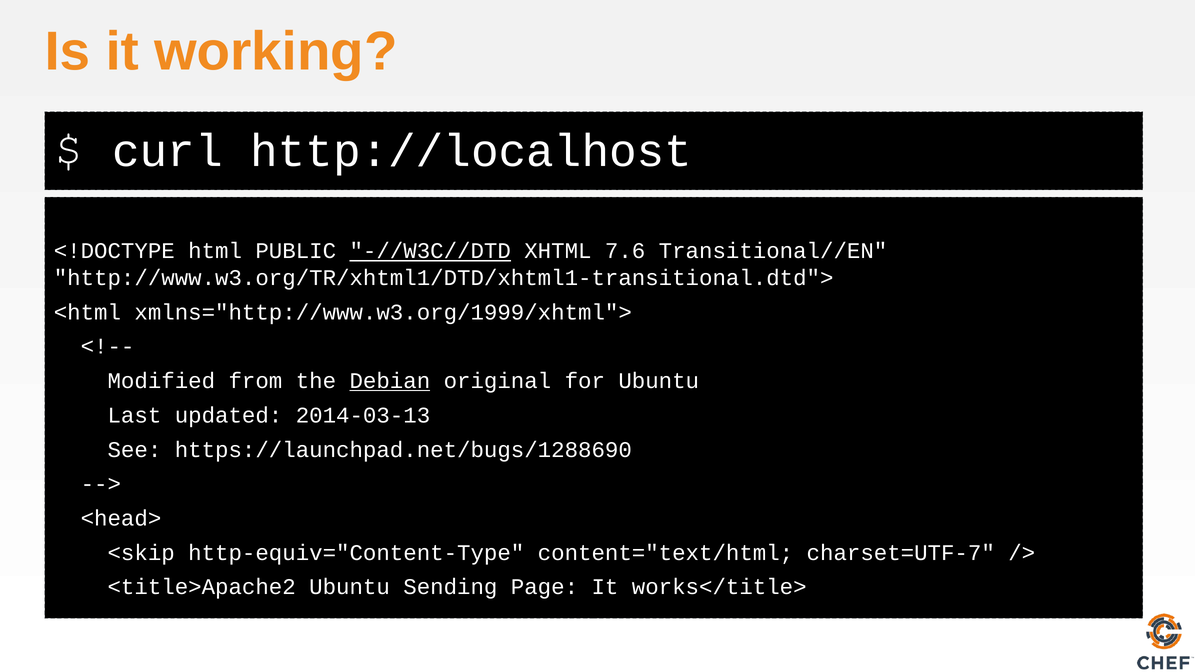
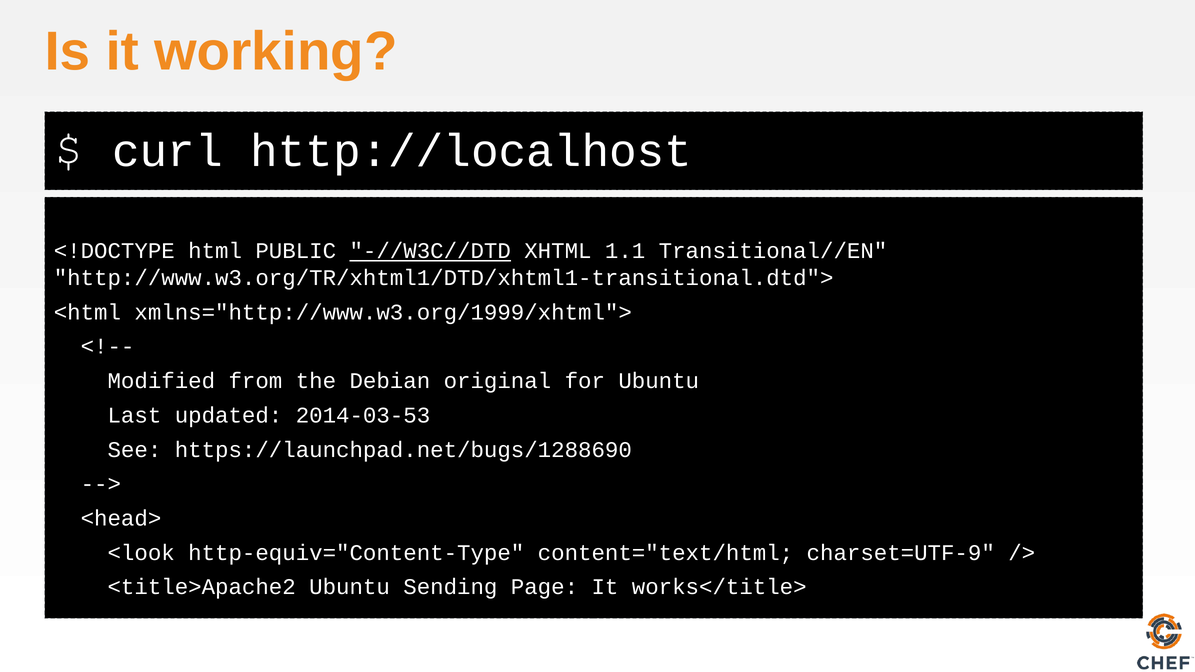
7.6: 7.6 -> 1.1 (625, 251)
Debian underline: present -> none (390, 381)
2014-03-13: 2014-03-13 -> 2014-03-53 (363, 415)
<skip: <skip -> <look (141, 553)
charset=UTF-7: charset=UTF-7 -> charset=UTF-9 (901, 553)
